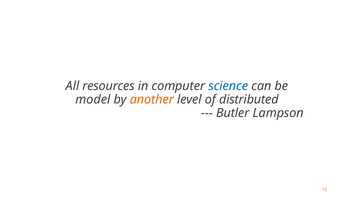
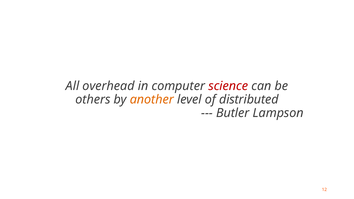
resources: resources -> overhead (109, 86)
science colour: blue -> red (228, 86)
model: model -> others (93, 99)
